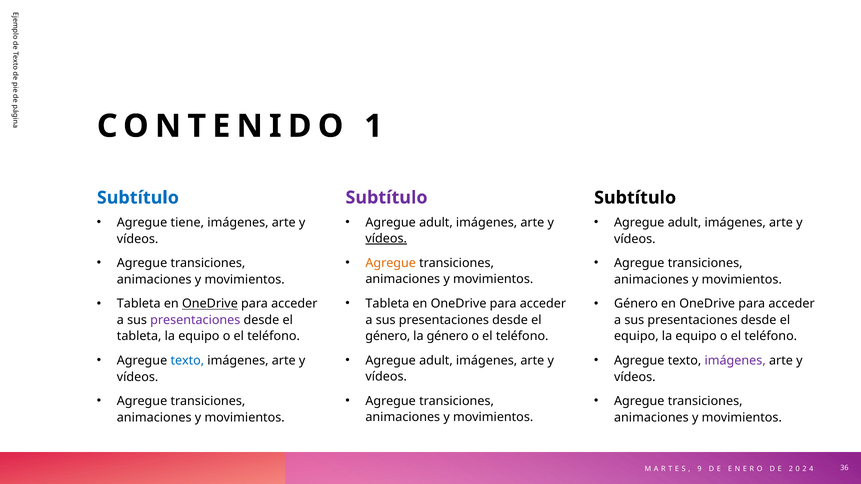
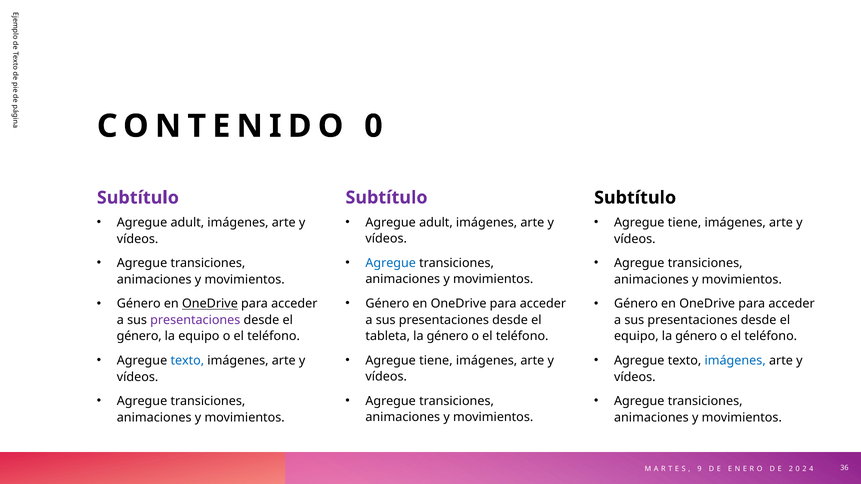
CONTENIDO 1: 1 -> 0 (373, 126)
Subtítulo colour: blue -> purple (138, 198)
tiene: tiene -> adult (187, 223)
adult: adult -> tiene (685, 223)
vídeos underline: present -> none (386, 239)
Agregue colour: orange -> blue (391, 263)
Tableta: Tableta -> Género (387, 304)
Tableta: Tableta -> Género (139, 304)
género: género -> tableta (388, 336)
tableta: tableta -> género (139, 337)
equipo la equipo: equipo -> género (696, 337)
adult: adult -> tiene (436, 361)
imágenes colour: purple -> blue (735, 361)
